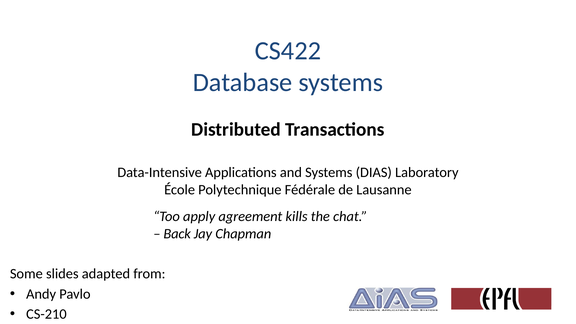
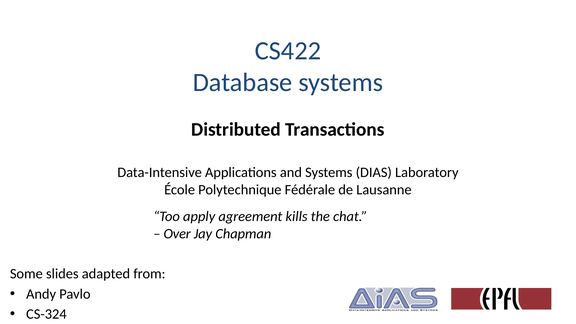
Back: Back -> Over (177, 234)
CS-210: CS-210 -> CS-324 (46, 314)
